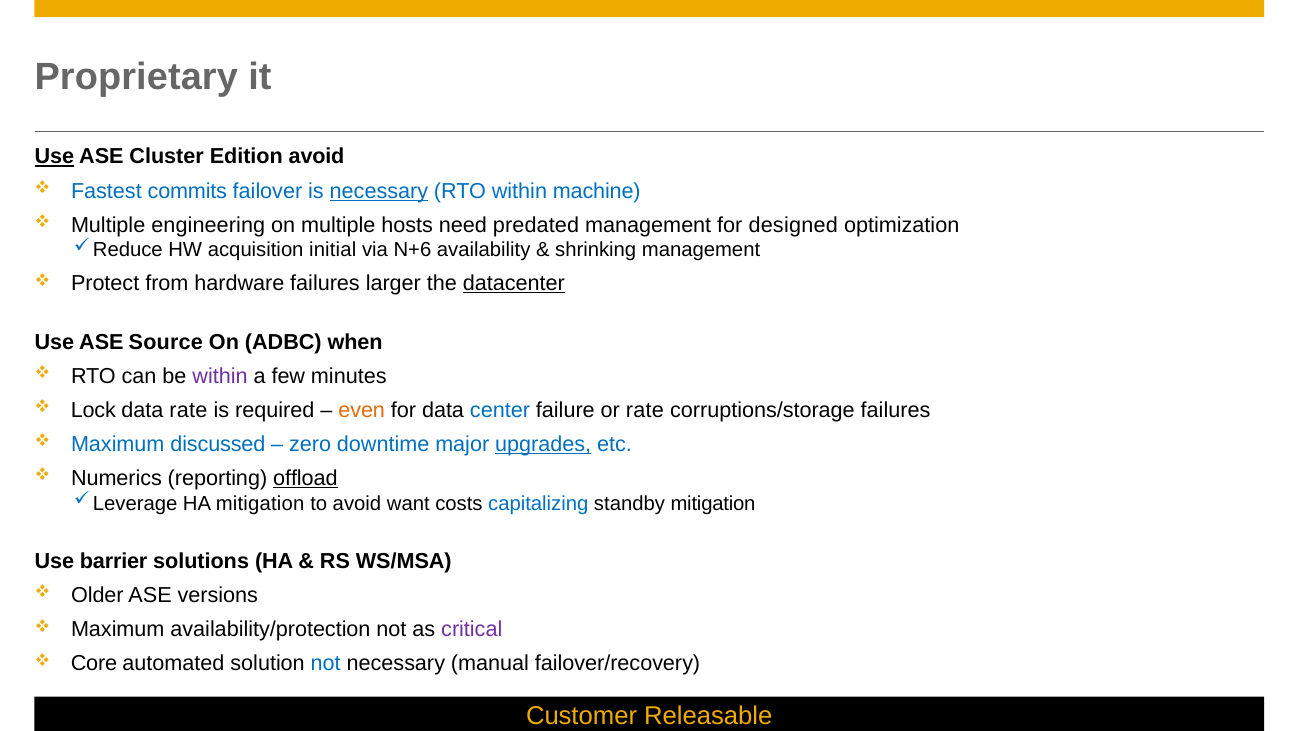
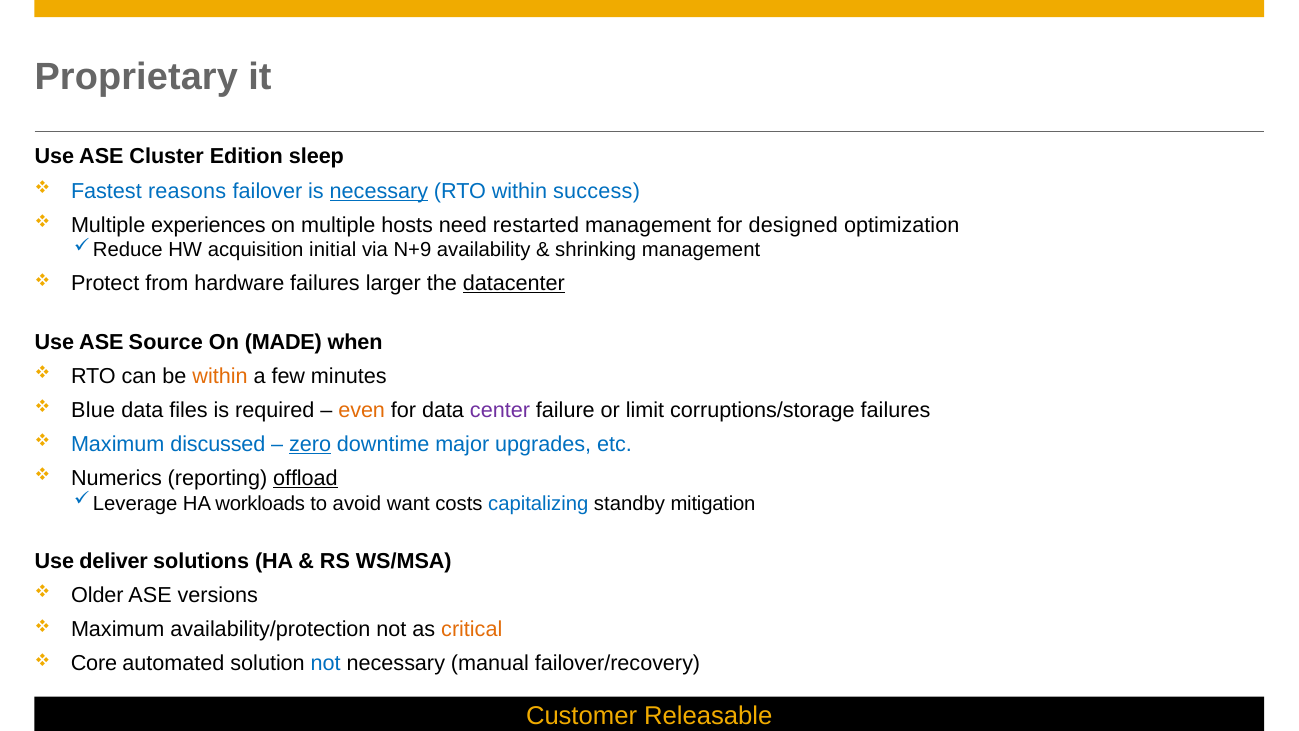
Use underline: present -> none (54, 157)
Edition avoid: avoid -> sleep (316, 157)
commits: commits -> reasons (187, 191)
machine: machine -> success (597, 191)
engineering: engineering -> experiences (208, 225)
predated: predated -> restarted (536, 225)
N+6: N+6 -> N+9 (412, 250)
ADBC: ADBC -> MADE (283, 342)
within colour: purple -> orange (220, 376)
Lock: Lock -> Blue (93, 410)
data rate: rate -> files (189, 410)
center colour: blue -> purple (500, 410)
or rate: rate -> limit (645, 410)
zero underline: none -> present (310, 444)
upgrades underline: present -> none (543, 444)
HA mitigation: mitigation -> workloads (260, 503)
barrier: barrier -> deliver (114, 561)
critical colour: purple -> orange (472, 629)
